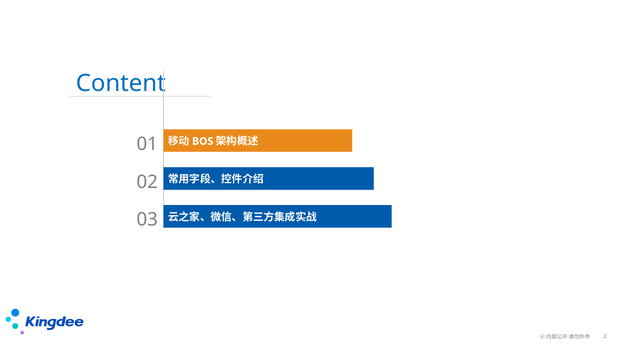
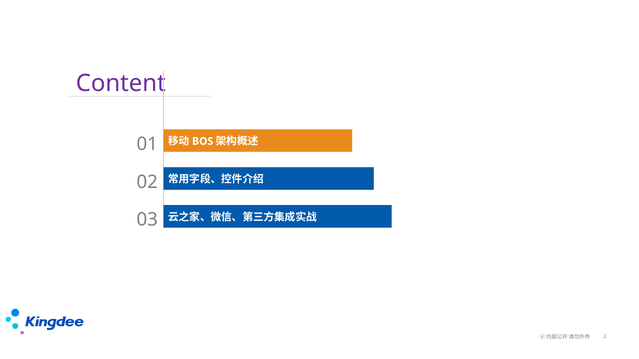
Content colour: blue -> purple (121, 83)
